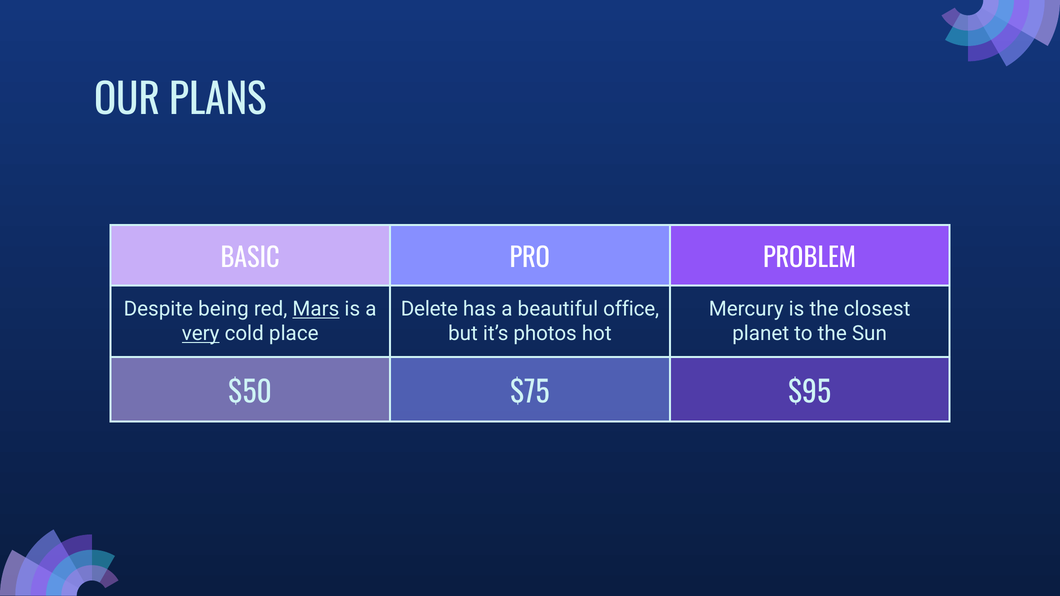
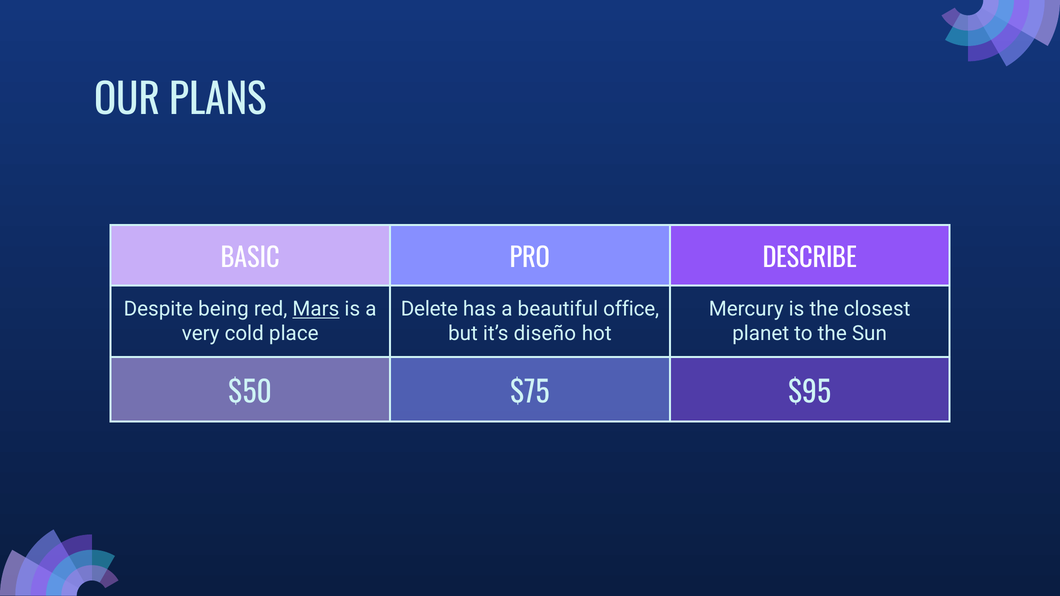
PROBLEM: PROBLEM -> DESCRIBE (810, 259)
very underline: present -> none (201, 334)
photos: photos -> diseño (545, 334)
